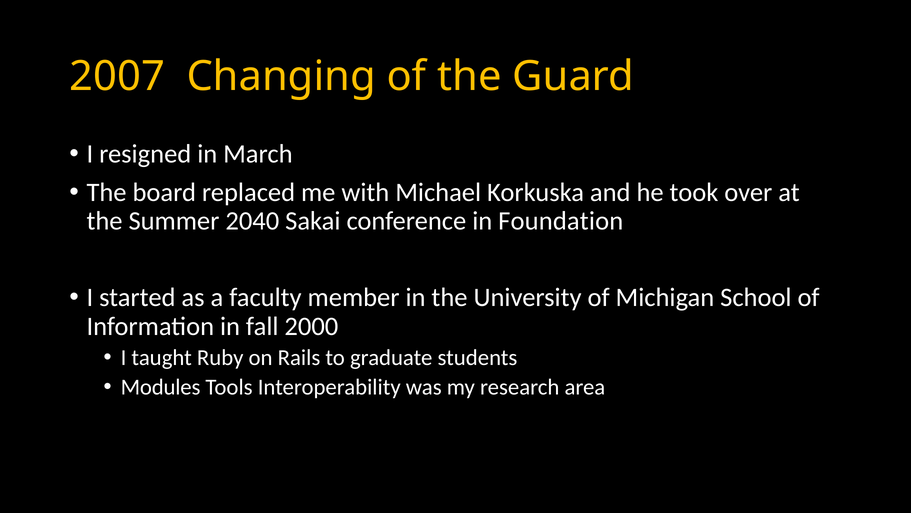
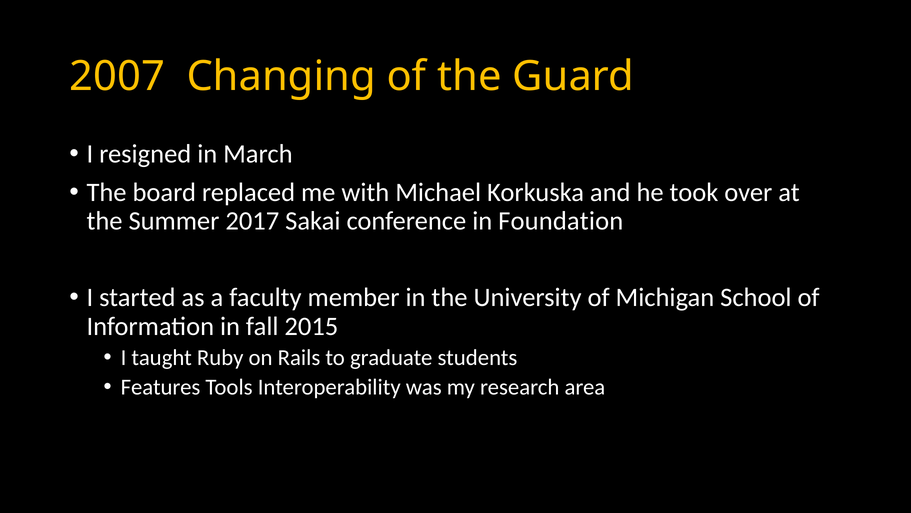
2040: 2040 -> 2017 (252, 221)
2000: 2000 -> 2015 (311, 326)
Modules: Modules -> Features (161, 387)
